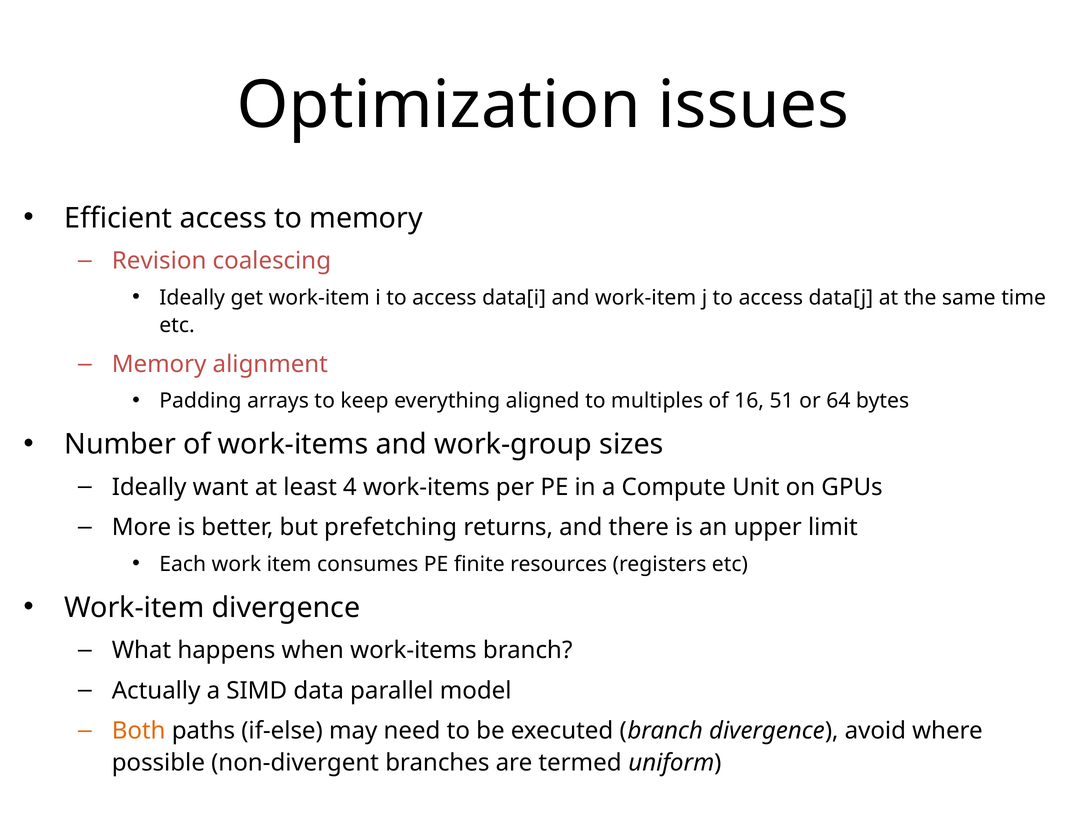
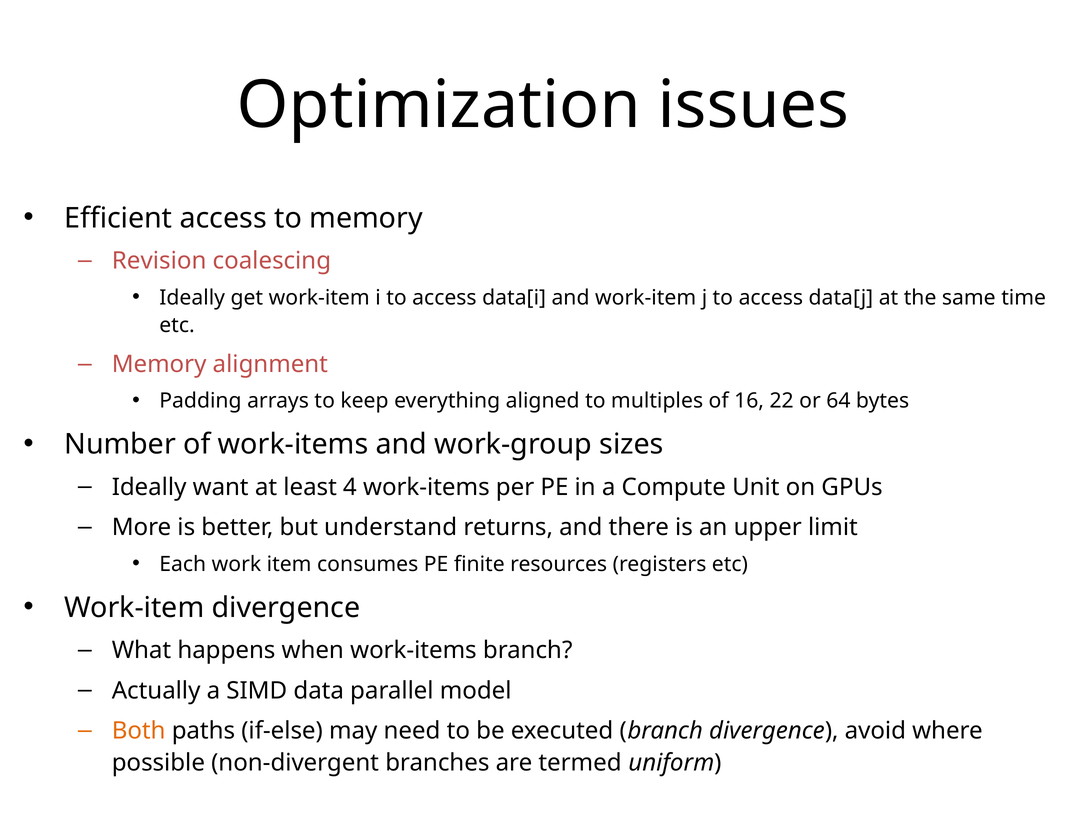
51: 51 -> 22 (782, 401)
prefetching: prefetching -> understand (391, 528)
